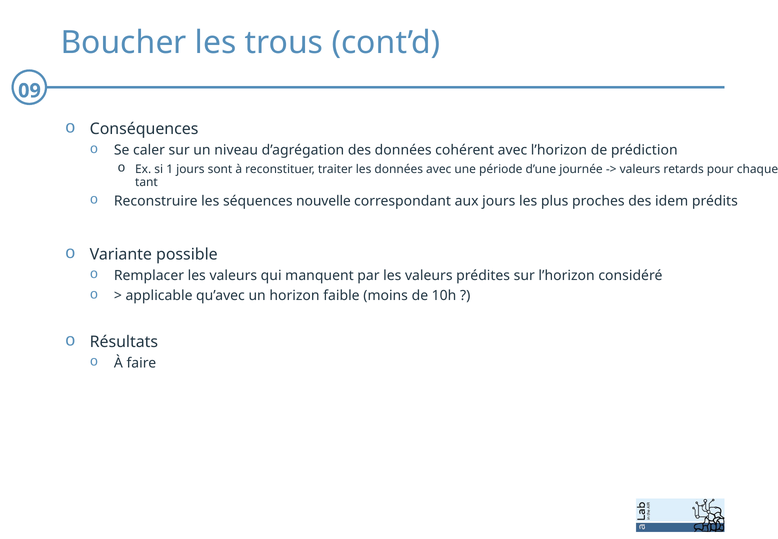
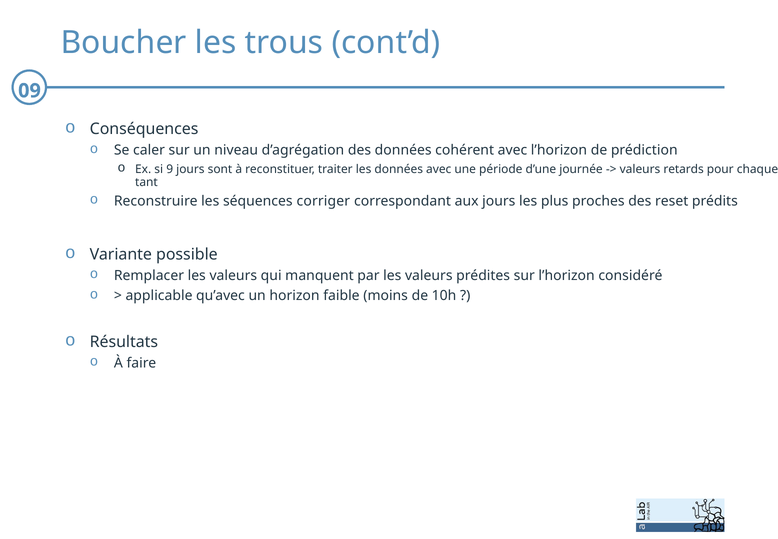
1: 1 -> 9 (170, 169)
nouvelle: nouvelle -> corriger (323, 201)
idem: idem -> reset (672, 201)
